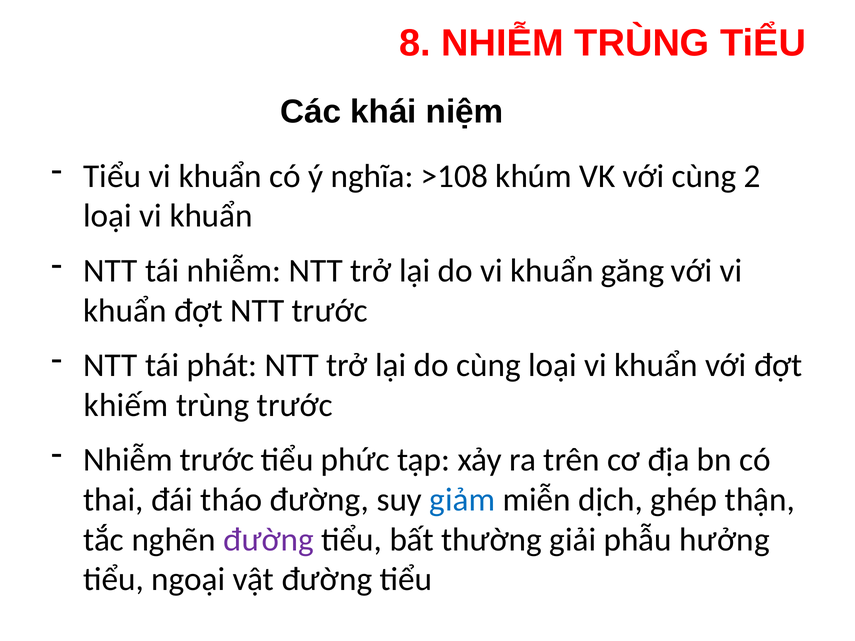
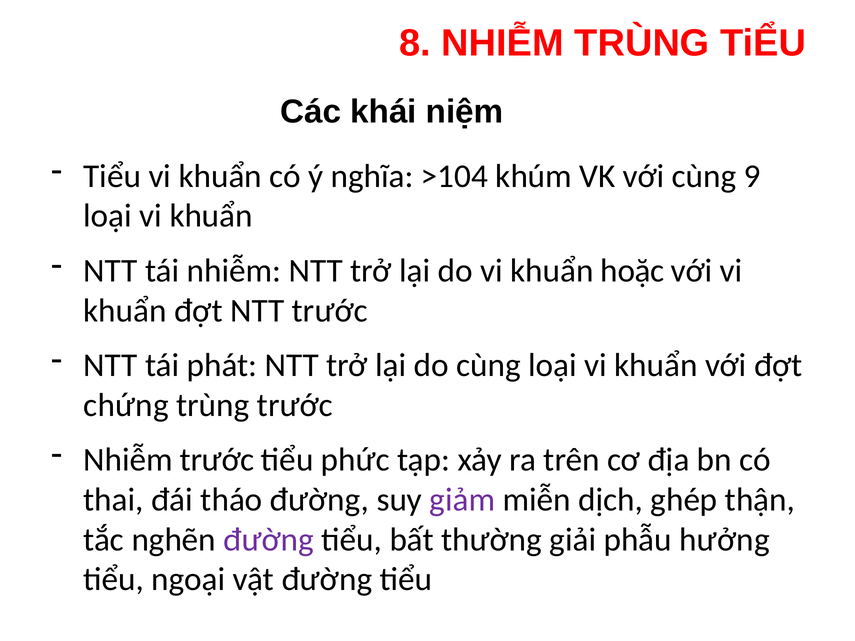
>108: >108 -> >104 (454, 176)
2: 2 -> 9 (752, 176)
găng: găng -> hoặc (632, 271)
khiếm: khiếm -> chứng (126, 405)
giảm colour: blue -> purple (462, 500)
